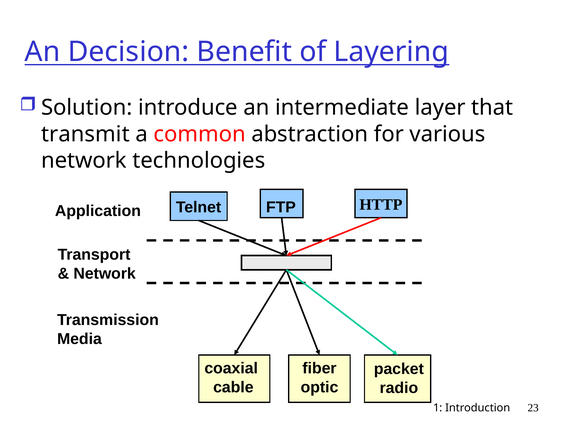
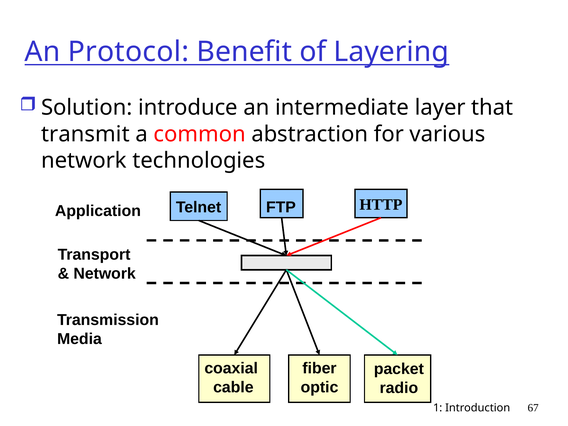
Decision: Decision -> Protocol (128, 52)
23: 23 -> 67 (533, 408)
